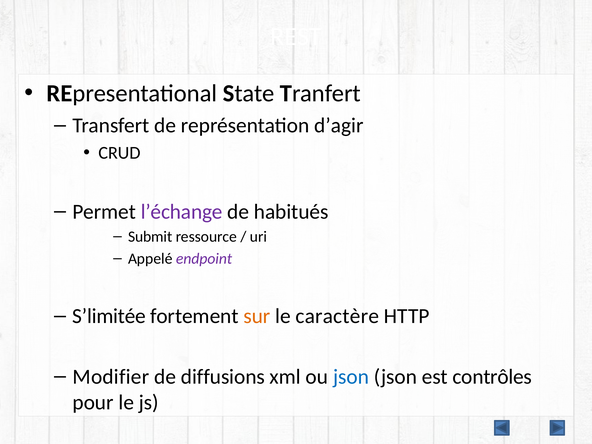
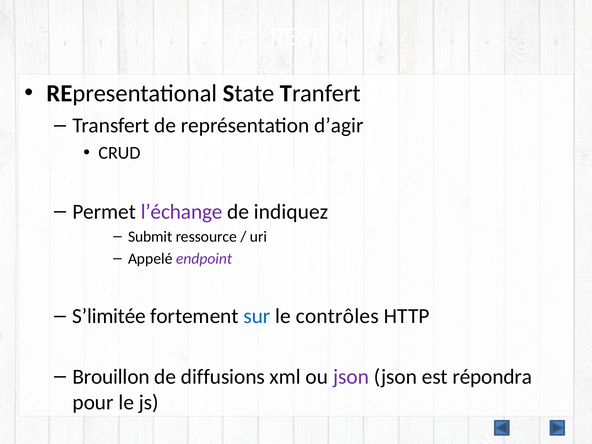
habitués: habitués -> indiquez (291, 212)
sur colour: orange -> blue (257, 316)
caractère: caractère -> contrôles (337, 316)
Modifier: Modifier -> Brouillon (111, 377)
json colour: blue -> purple (351, 377)
contrôles: contrôles -> répondra (492, 377)
